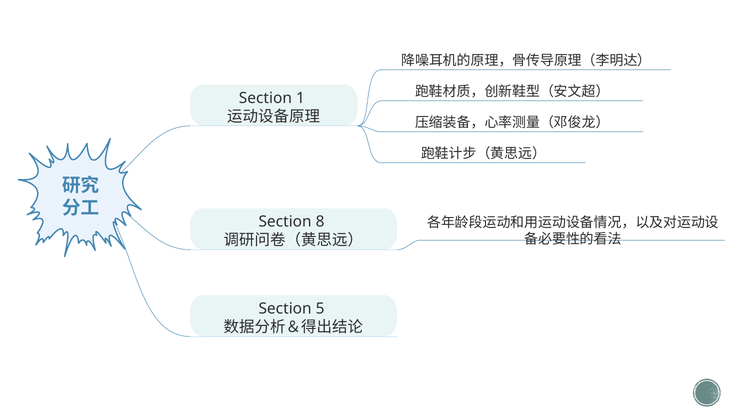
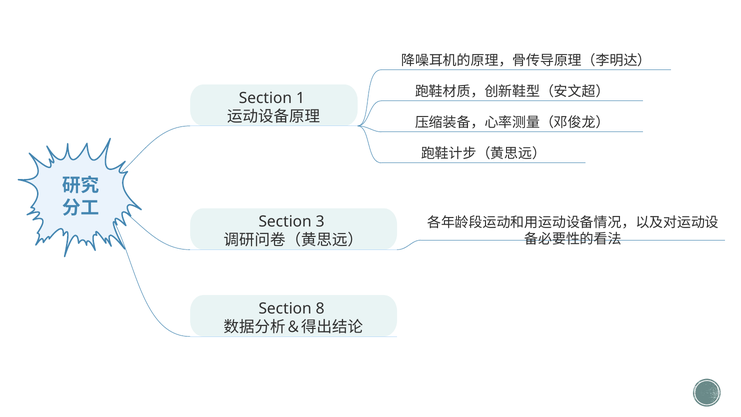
8: 8 -> 3 (320, 222)
5: 5 -> 8 (320, 308)
